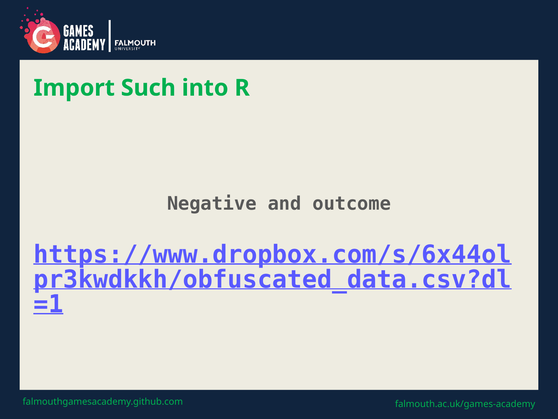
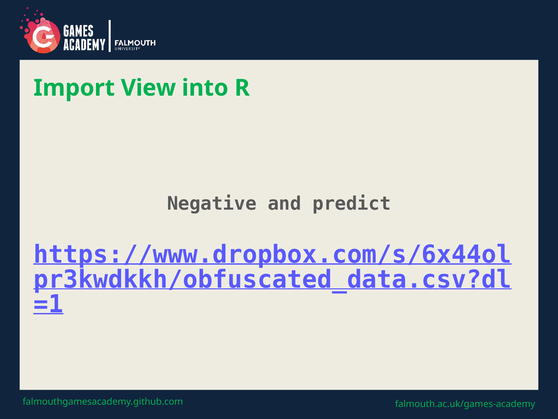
Such: Such -> View (148, 88)
outcome: outcome -> predict (352, 203)
